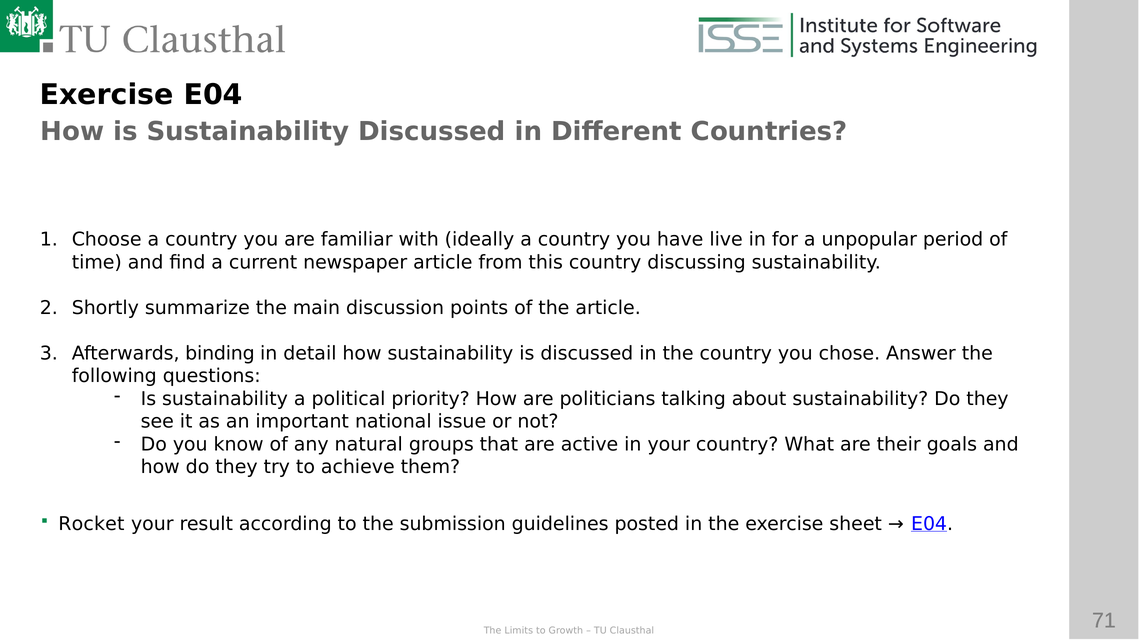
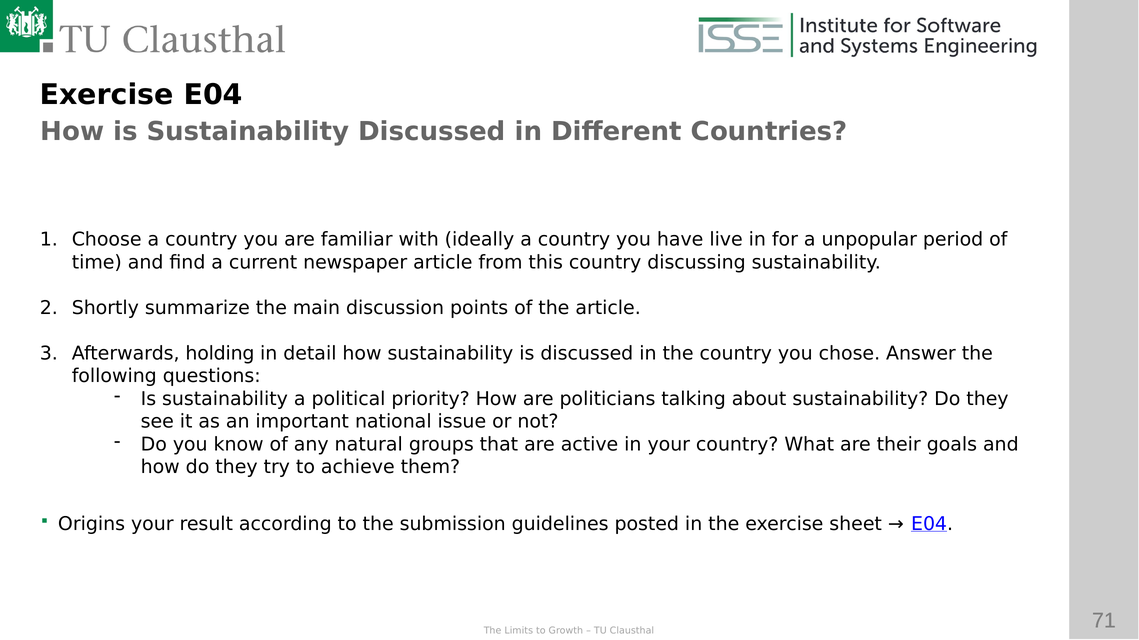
binding: binding -> holding (220, 354)
Rocket: Rocket -> Origins (91, 525)
